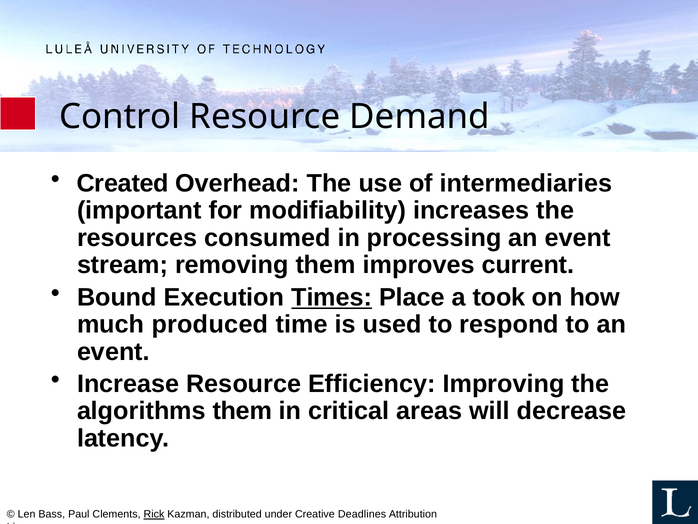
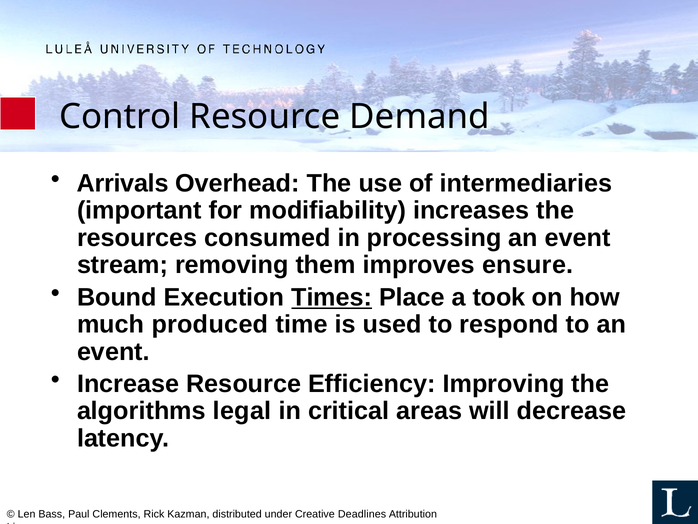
Created: Created -> Arrivals (123, 183)
current: current -> ensure (528, 265)
algorithms them: them -> legal (242, 411)
Rick underline: present -> none (154, 514)
